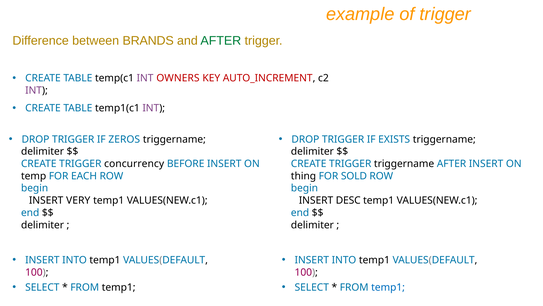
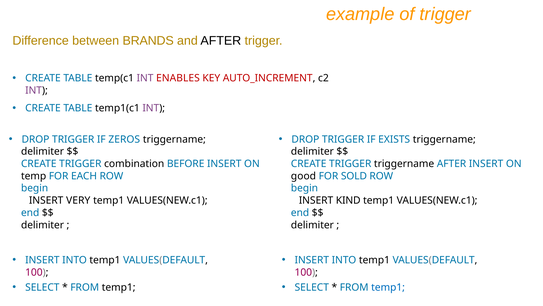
AFTER colour: green -> black (221, 41)
OWNERS: OWNERS -> ENABLES (178, 78)
concurrency: concurrency -> combination (134, 164)
thing: thing -> good (303, 176)
DESC: DESC -> KIND (348, 200)
